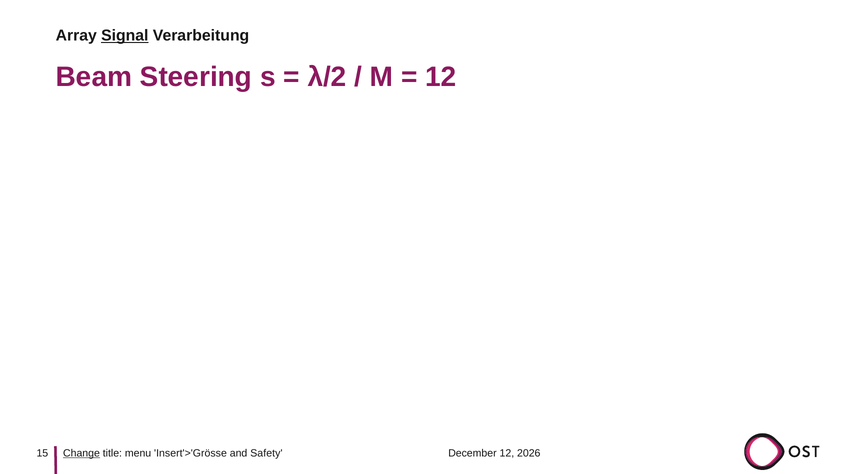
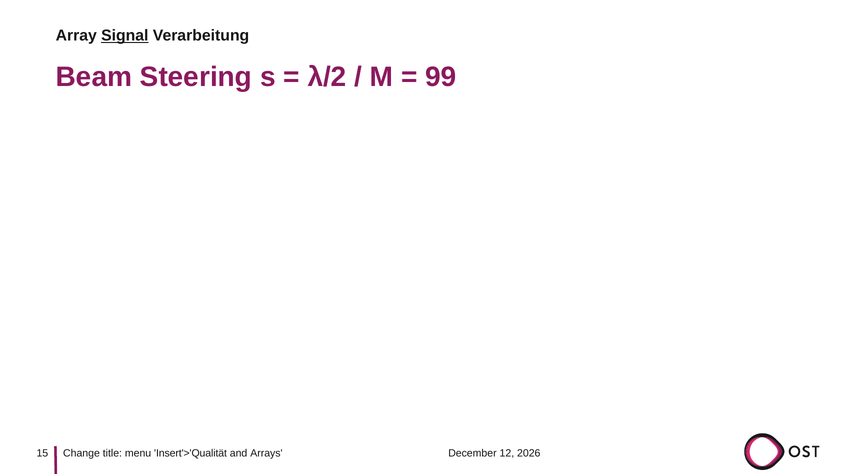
12: 12 -> 99 (441, 77)
Change underline: present -> none (81, 453)
Insert'>'Grösse: Insert'>'Grösse -> Insert'>'Qualität (191, 453)
Safety: Safety -> Arrays (266, 453)
